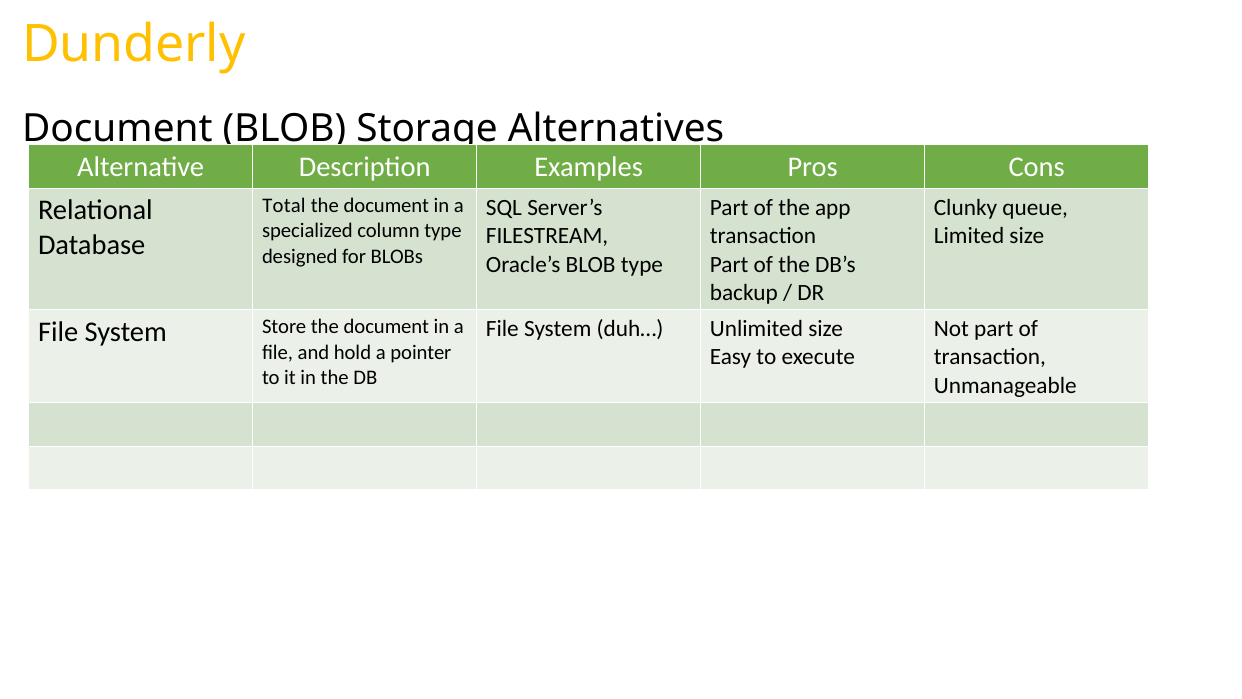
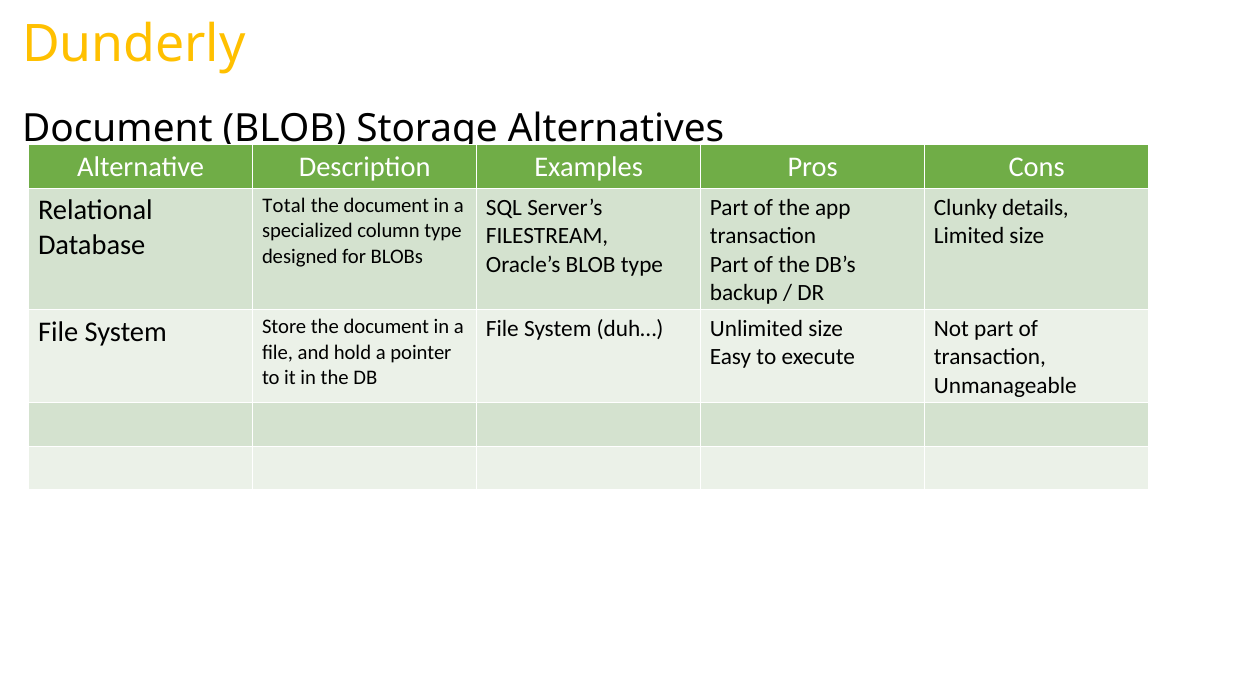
queue: queue -> details (1035, 207)
